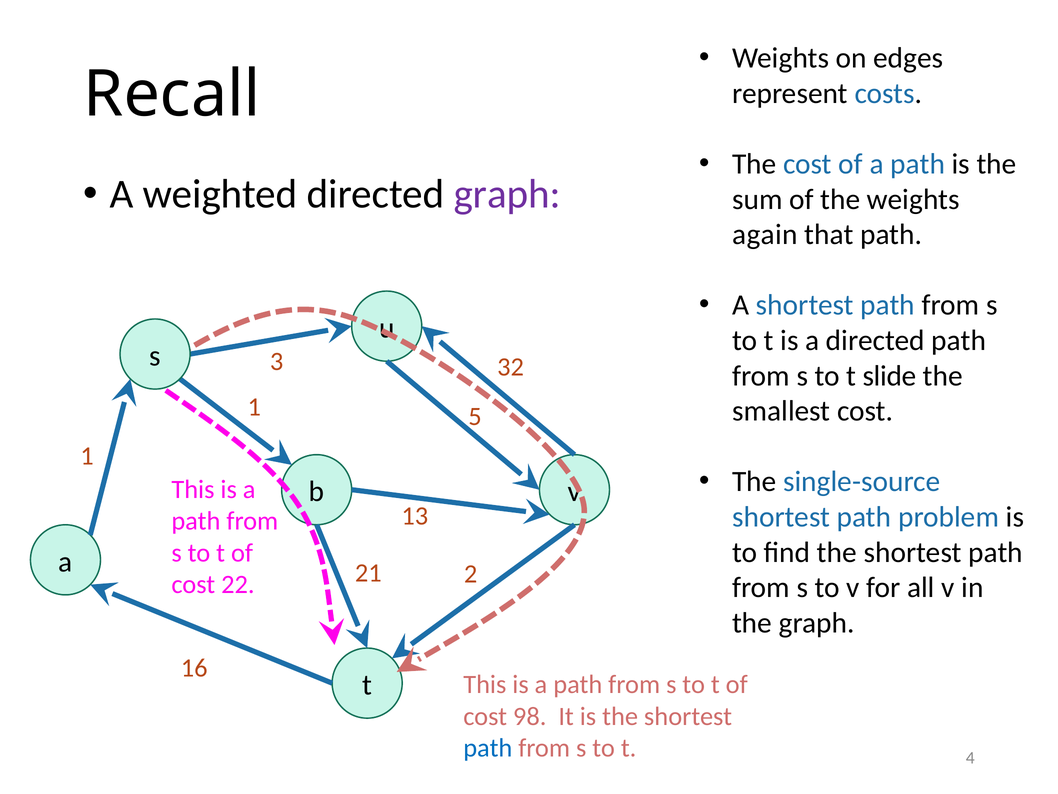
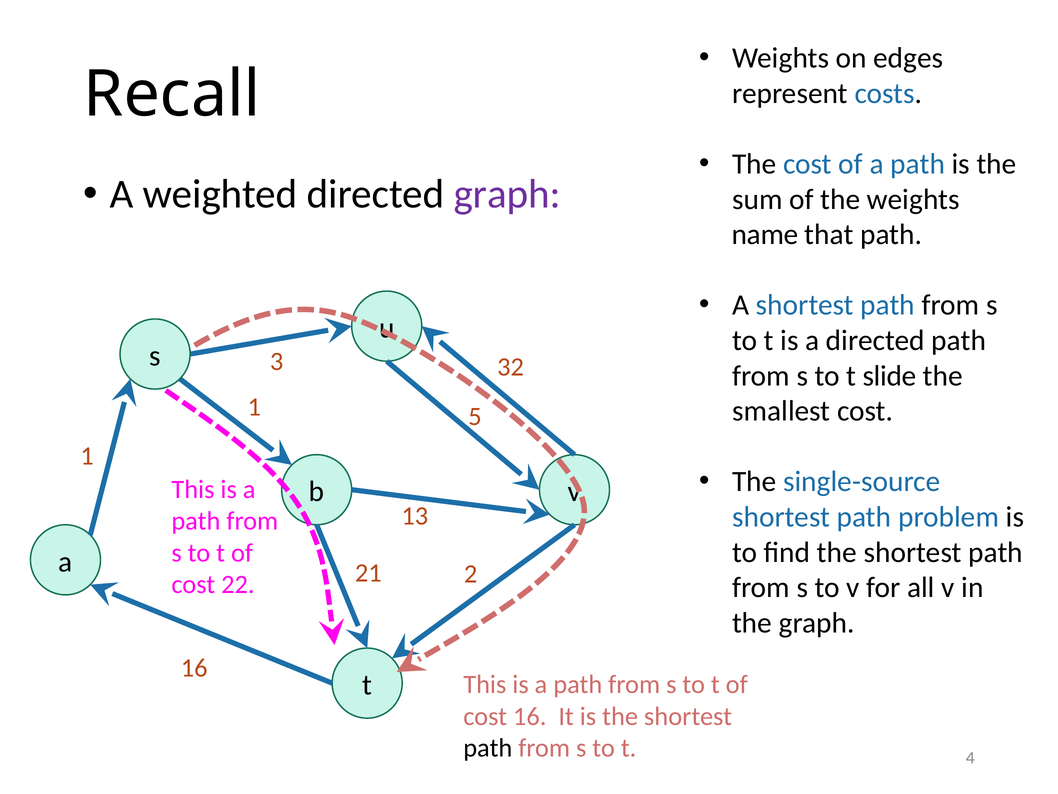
again: again -> name (765, 234)
cost 98: 98 -> 16 (530, 716)
path colour: blue -> black (488, 748)
